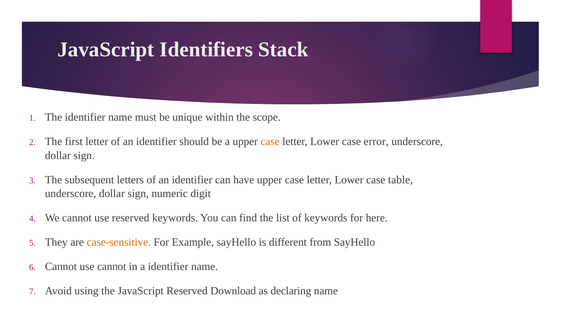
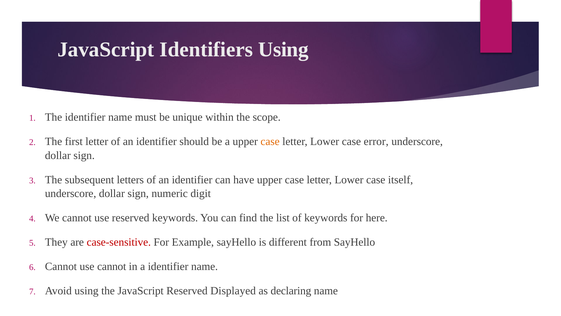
Identifiers Stack: Stack -> Using (283, 49)
table: table -> itself (401, 179)
case-sensitive colour: orange -> red (119, 242)
Download: Download -> Displayed (233, 290)
